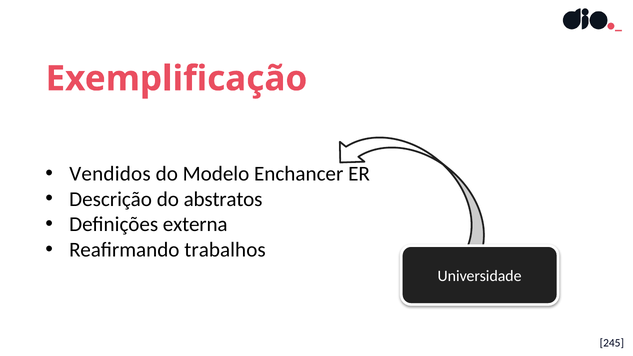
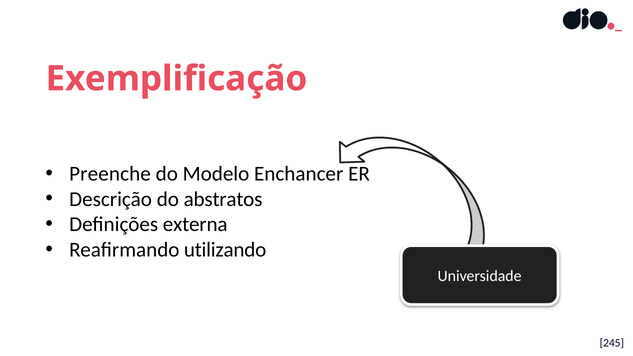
Vendidos: Vendidos -> Preenche (110, 174)
trabalhos: trabalhos -> utilizando (225, 250)
